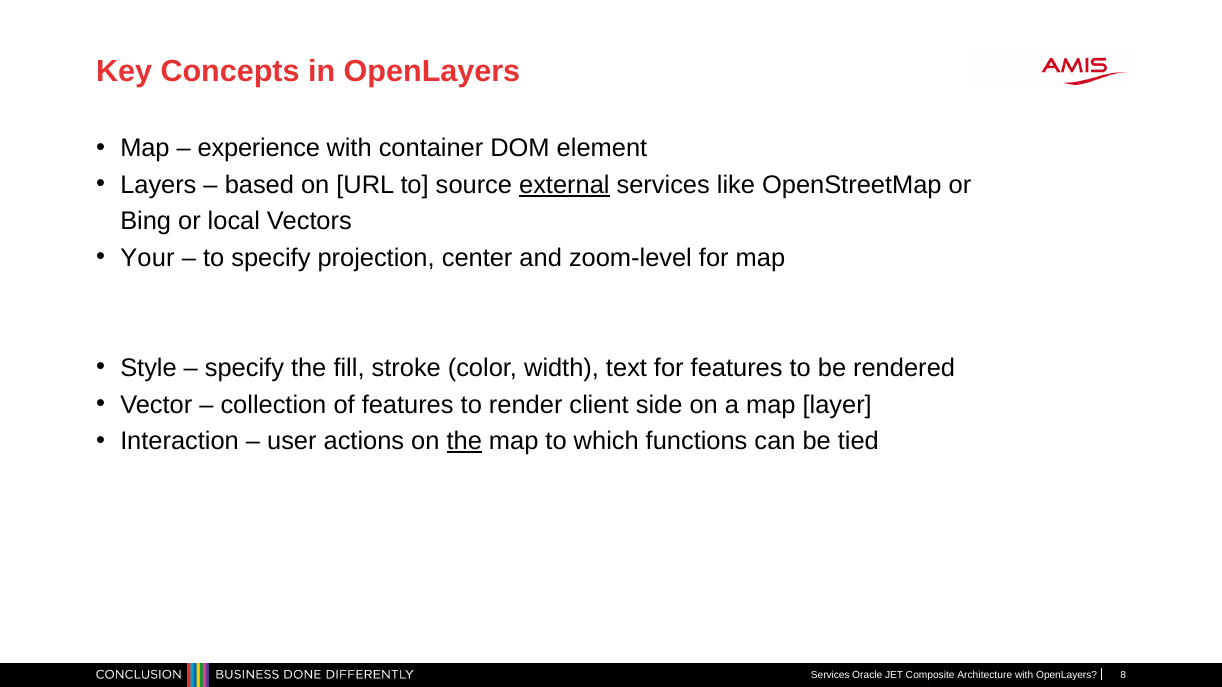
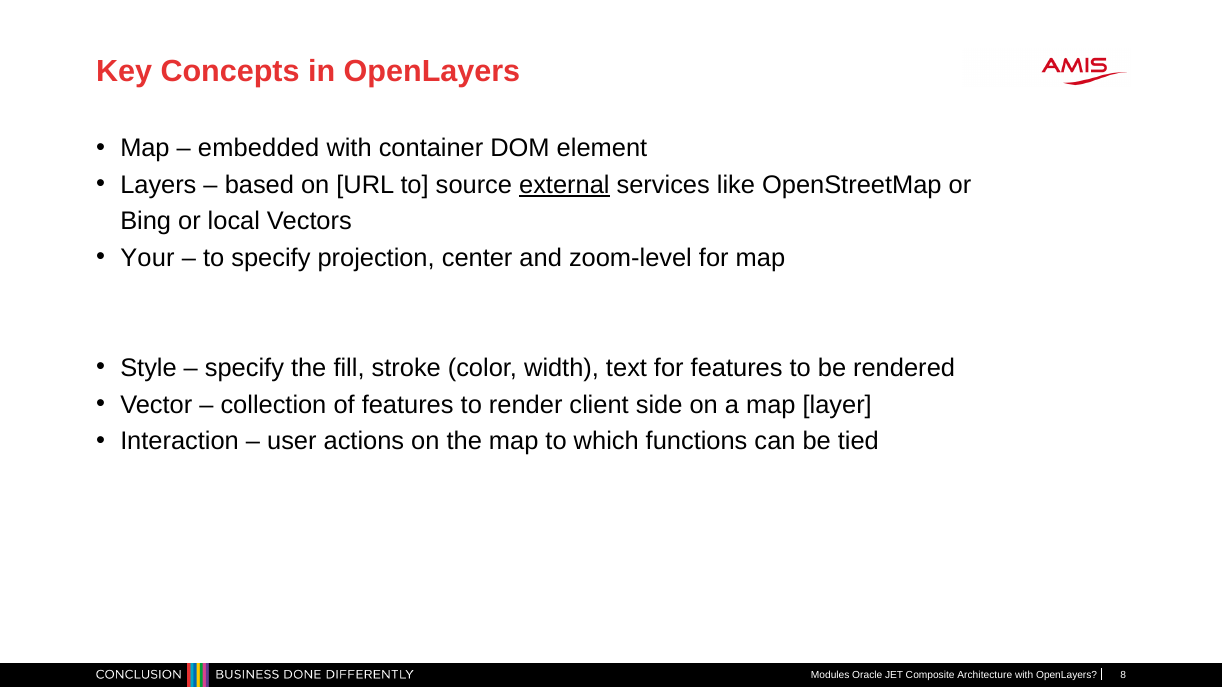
experience: experience -> embedded (259, 148)
the underline: present -> none (464, 442)
Services: Services -> Modules (830, 676)
